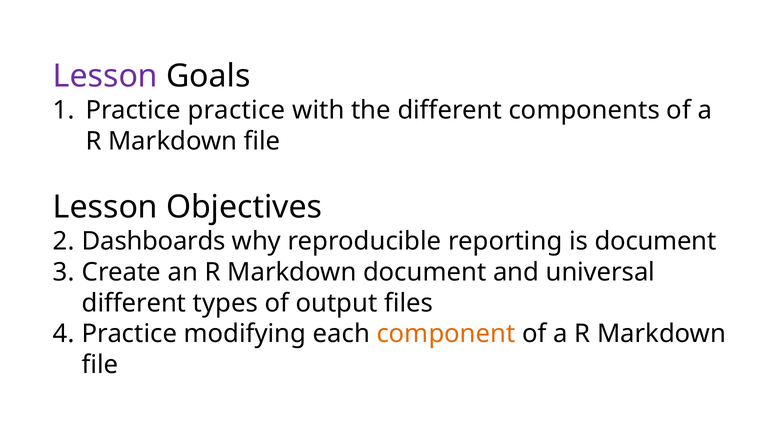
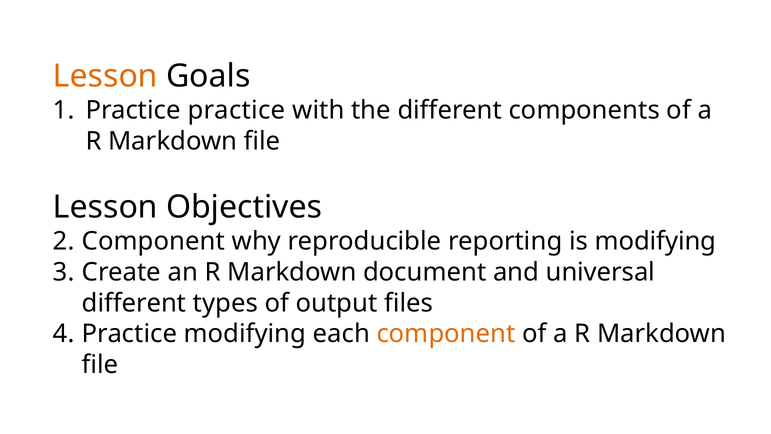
Lesson colour: purple -> orange (105, 76)
Dashboards: Dashboards -> Component (154, 241)
is document: document -> modifying (655, 241)
